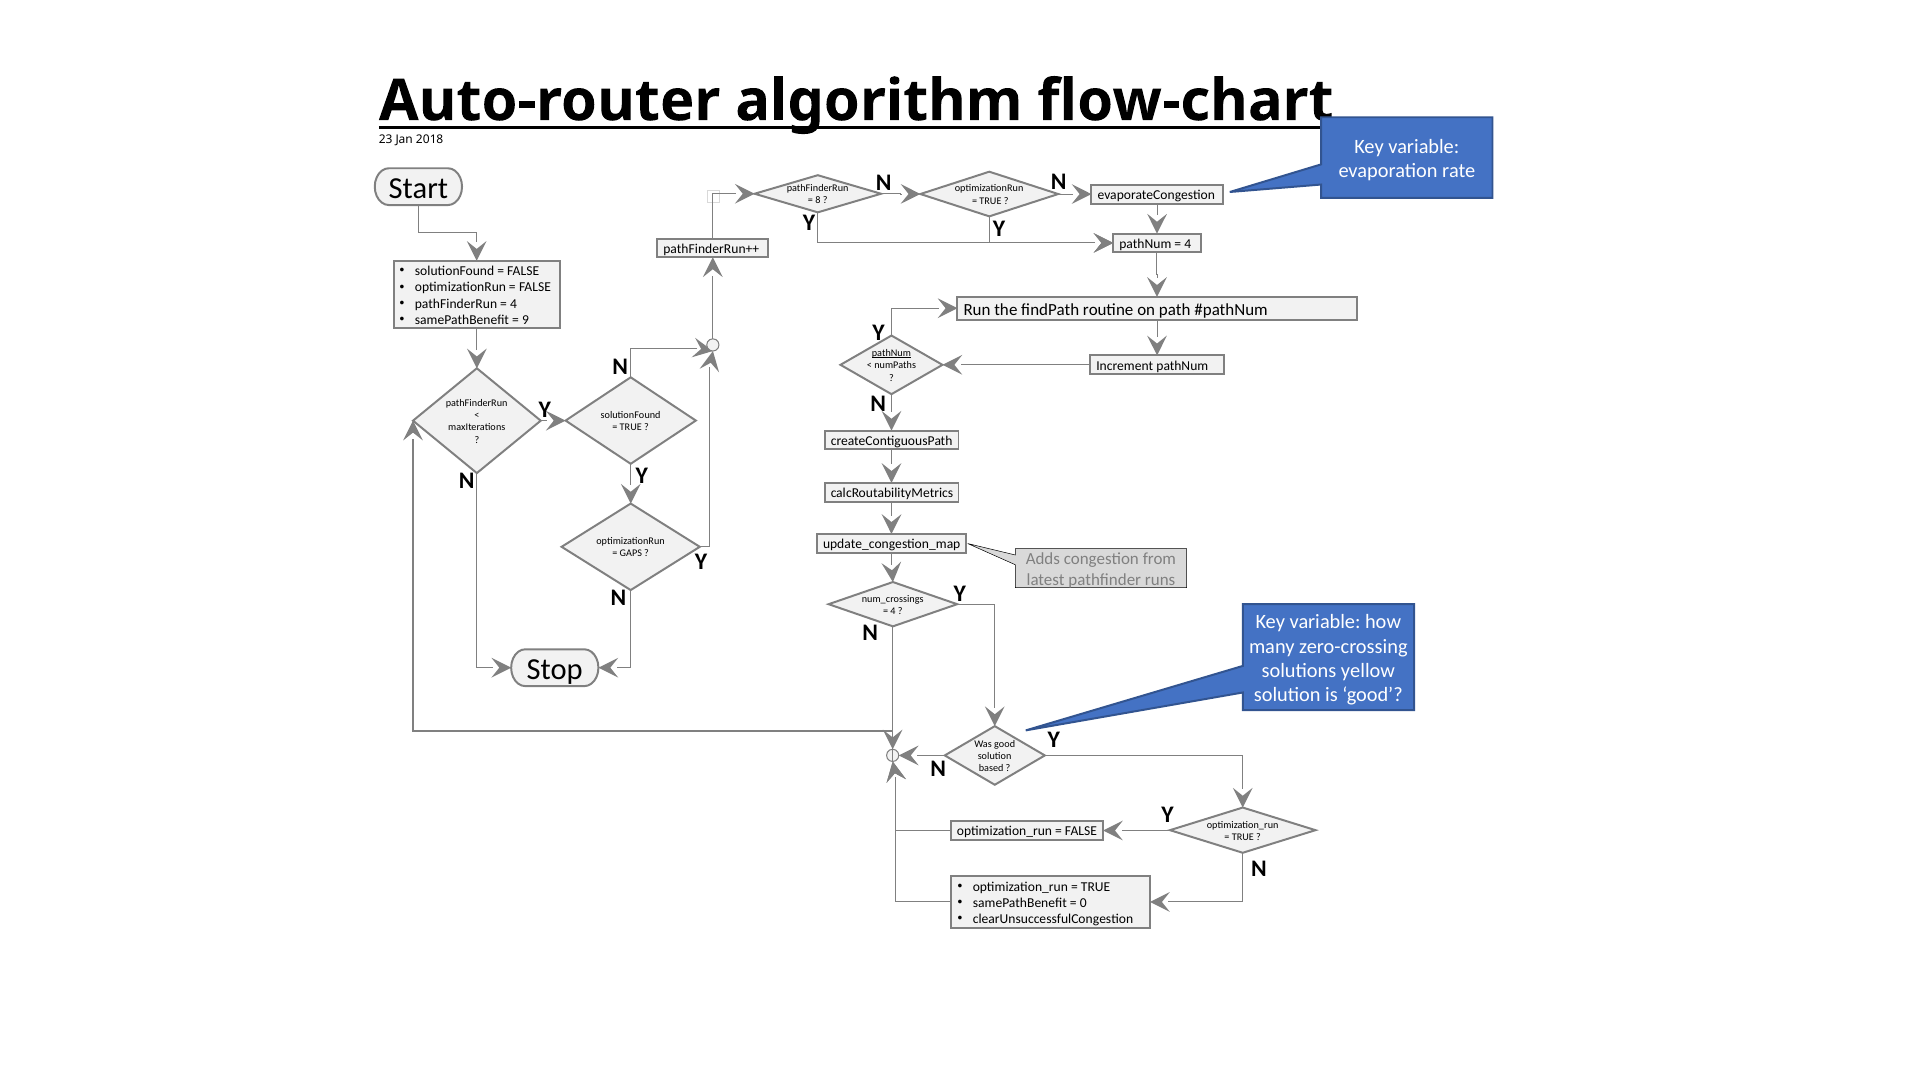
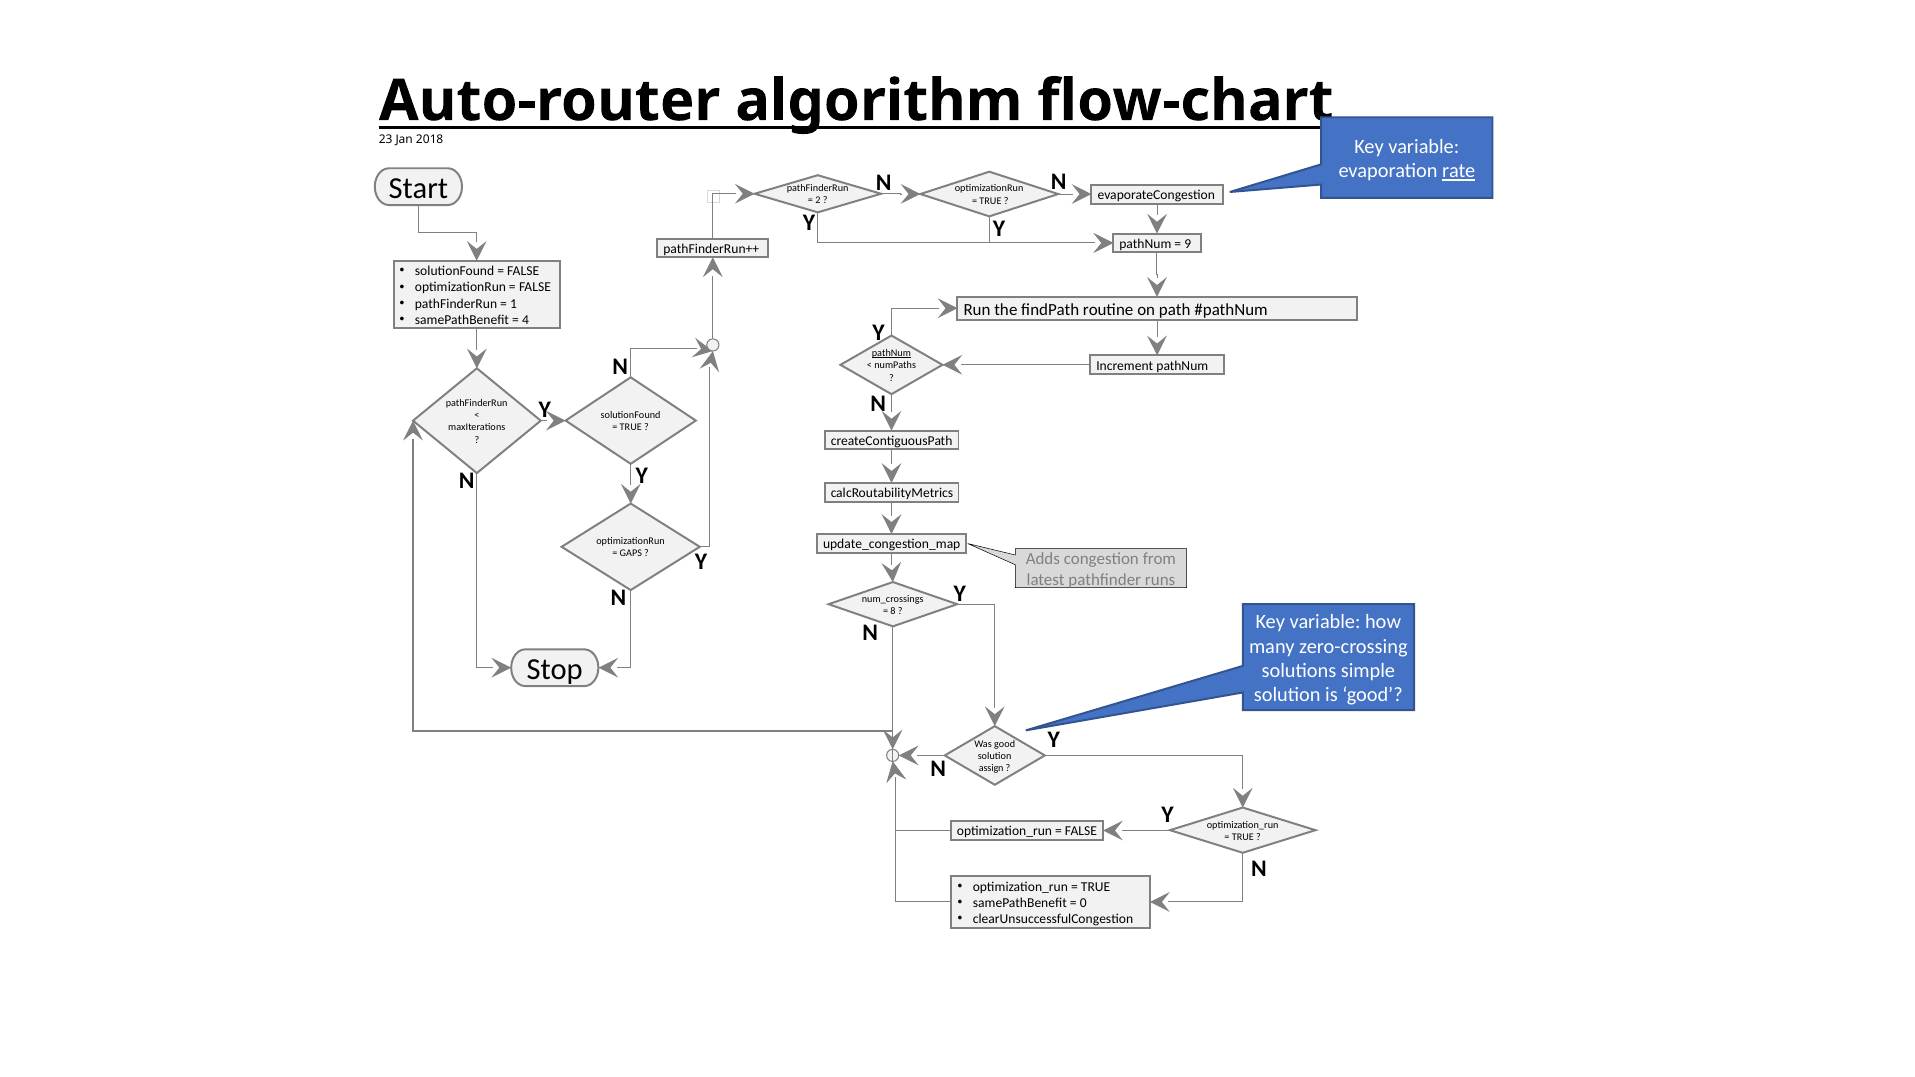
rate underline: none -> present (1459, 171)
8: 8 -> 2 (818, 201)
4: 4 -> 9 (1188, 244)
4: 4 -> 1 (514, 304)
9: 9 -> 4 (526, 320)
4: 4 -> 8 (893, 611)
yellow: yellow -> simple (1368, 671)
based: based -> assign (991, 768)
